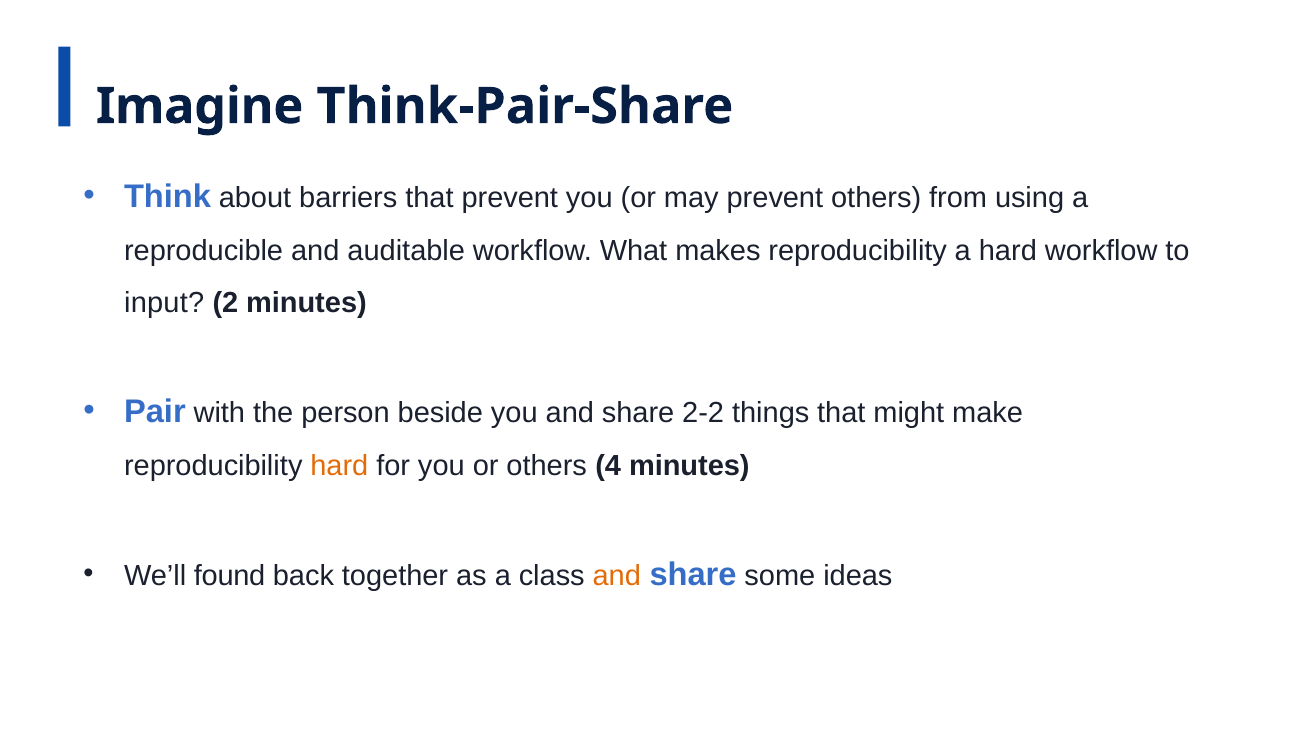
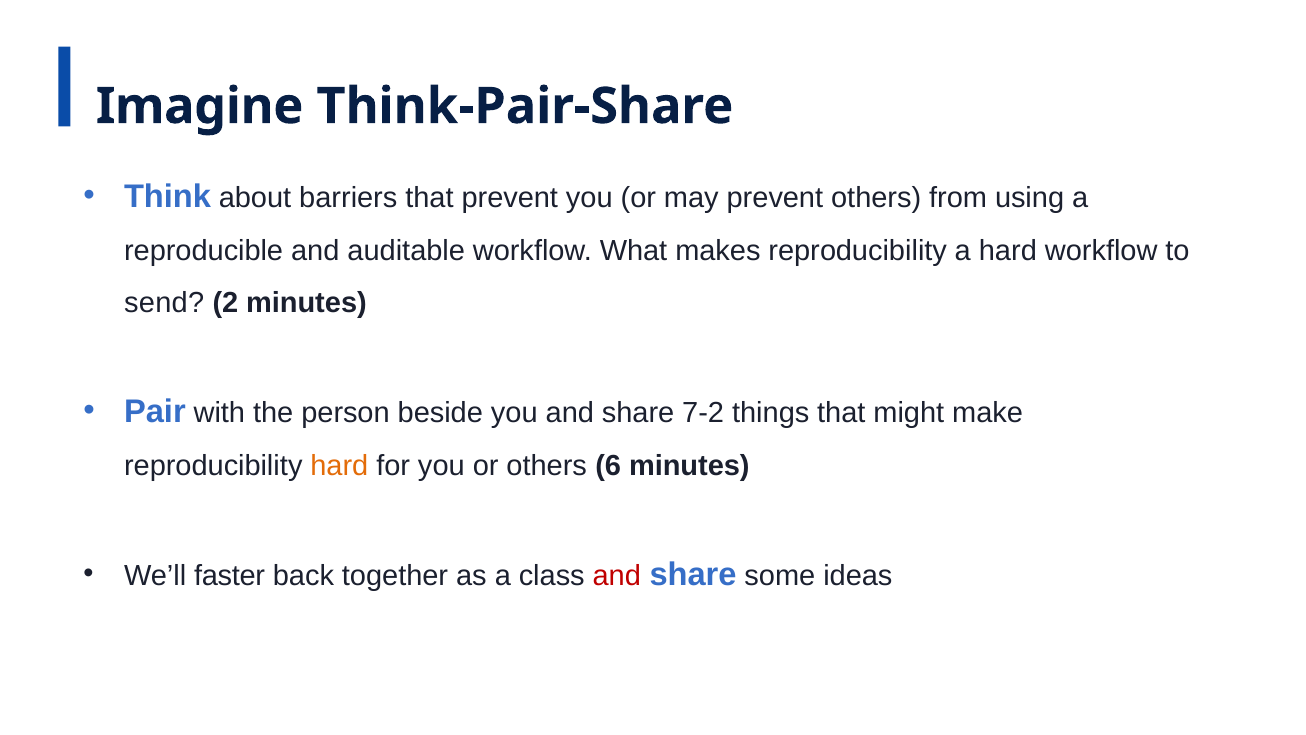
input: input -> send (164, 303)
2-2: 2-2 -> 7-2 (703, 413)
4: 4 -> 6 (608, 466)
found: found -> faster (230, 576)
and colour: orange -> red (617, 576)
